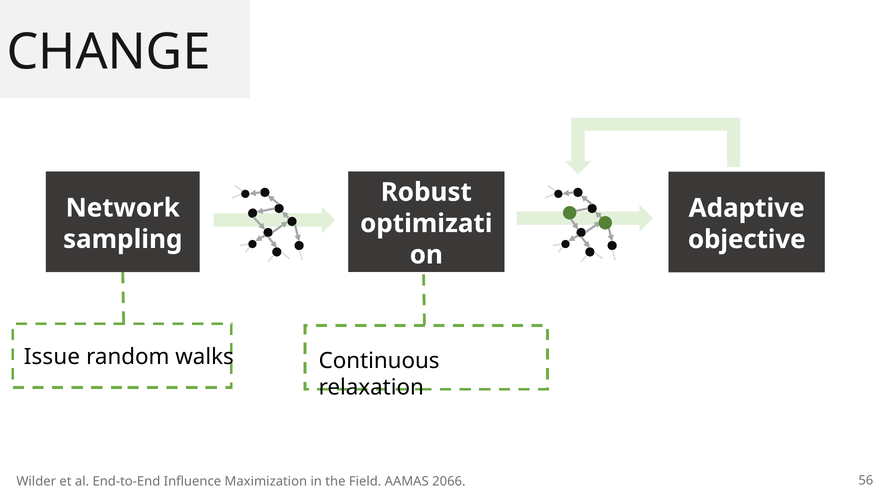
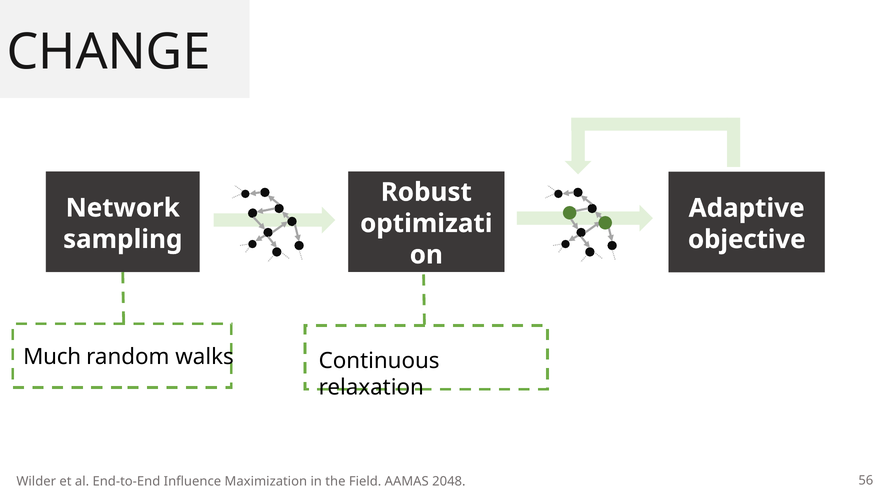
Issue: Issue -> Much (52, 357)
2066: 2066 -> 2048 (449, 481)
